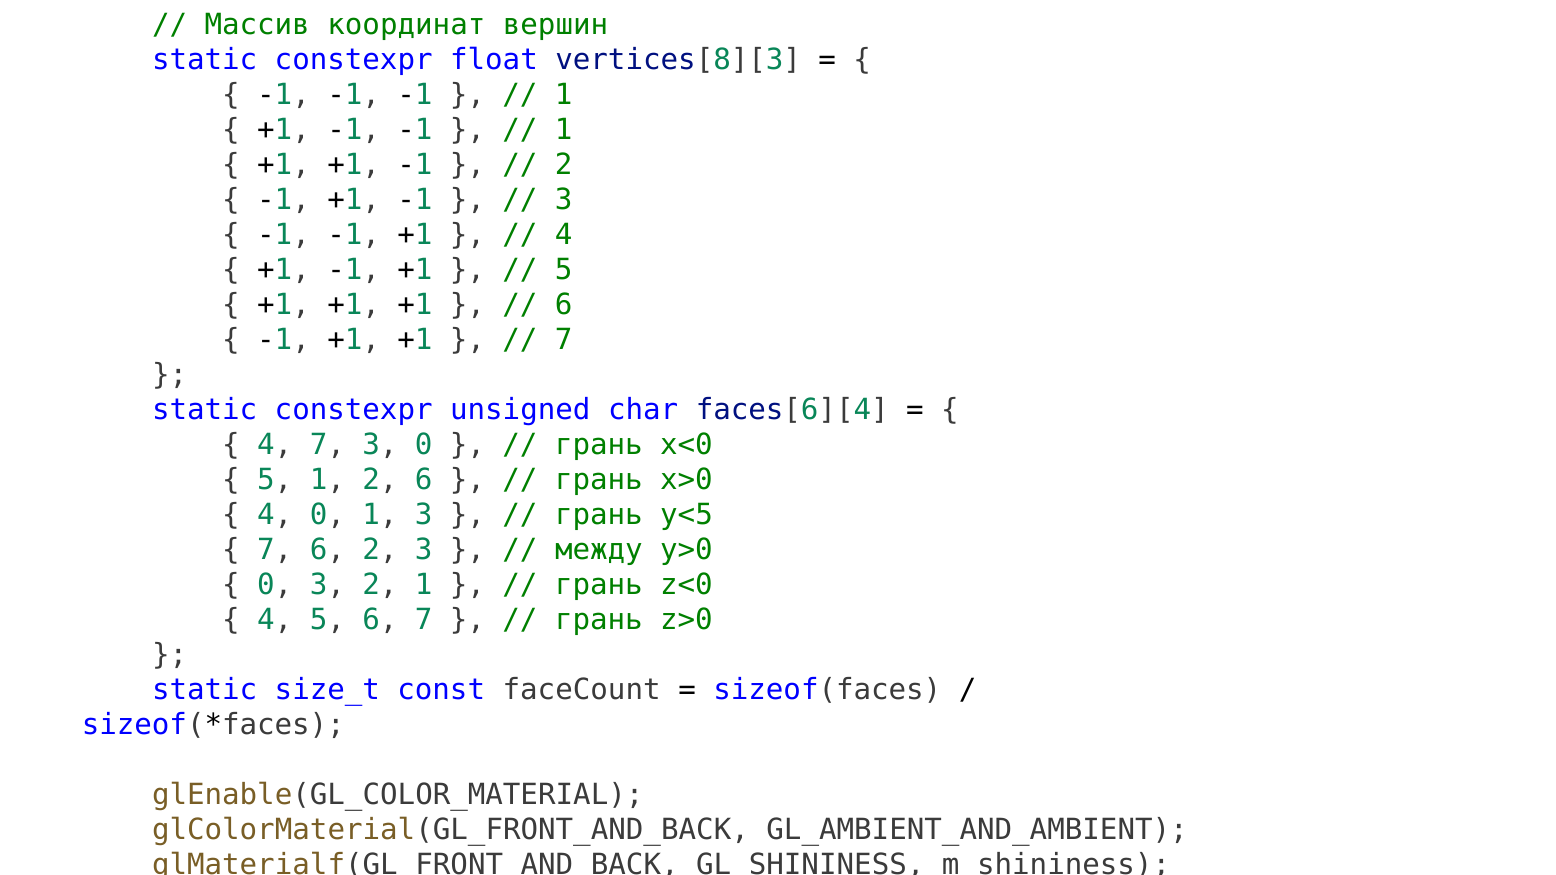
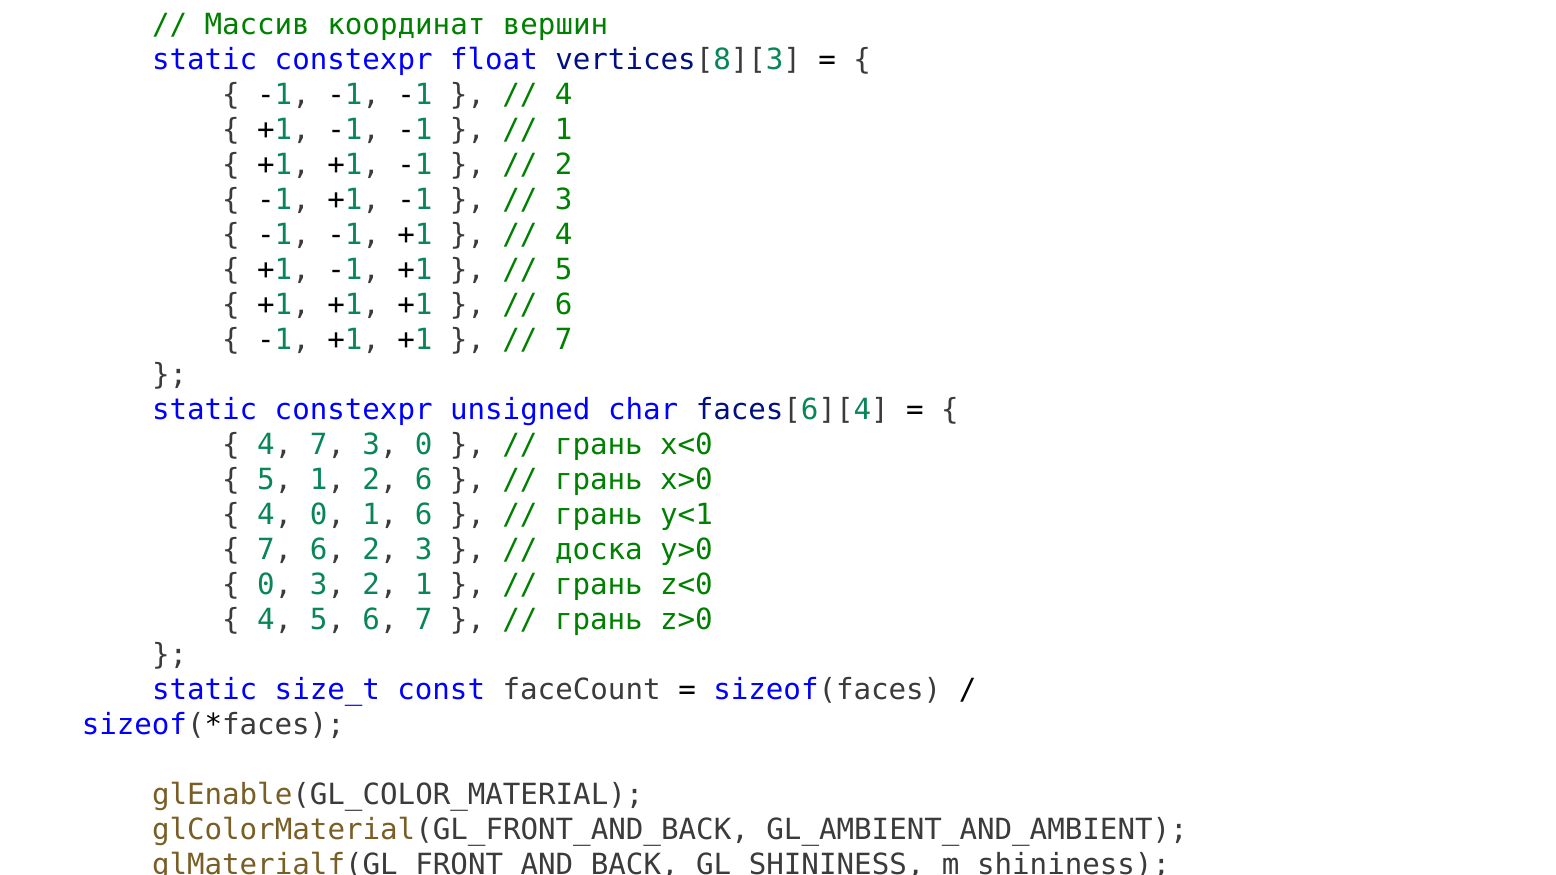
1: 1 -> 4 (564, 95)
1 3: 3 -> 6 (424, 515)
y<5: y<5 -> y<1 (687, 515)
между: между -> доска (599, 550)
